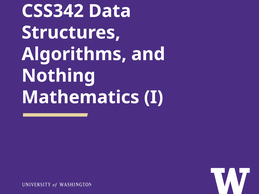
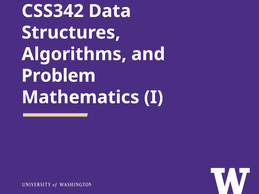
Nothing: Nothing -> Problem (59, 76)
